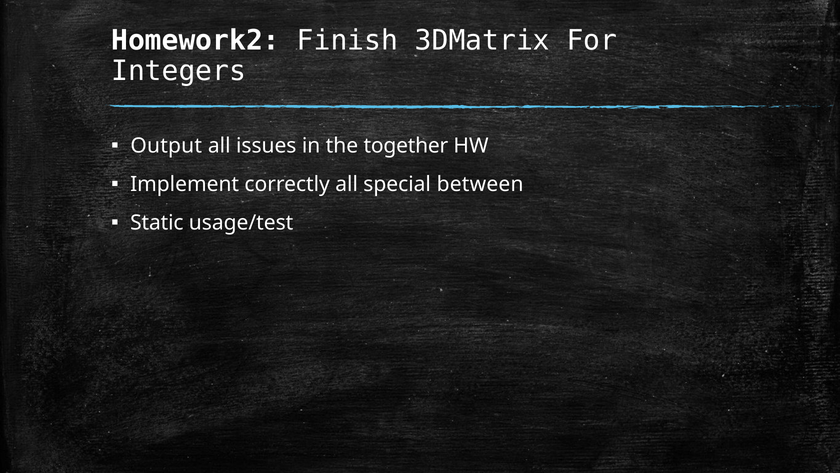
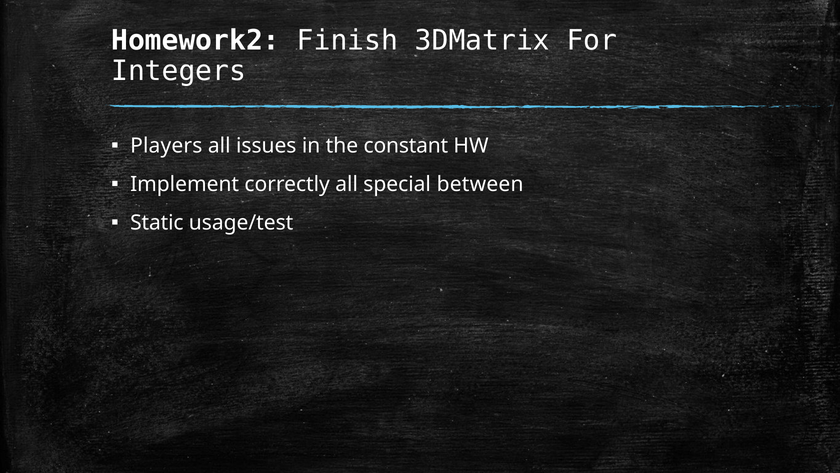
Output: Output -> Players (166, 146)
together: together -> constant (406, 146)
